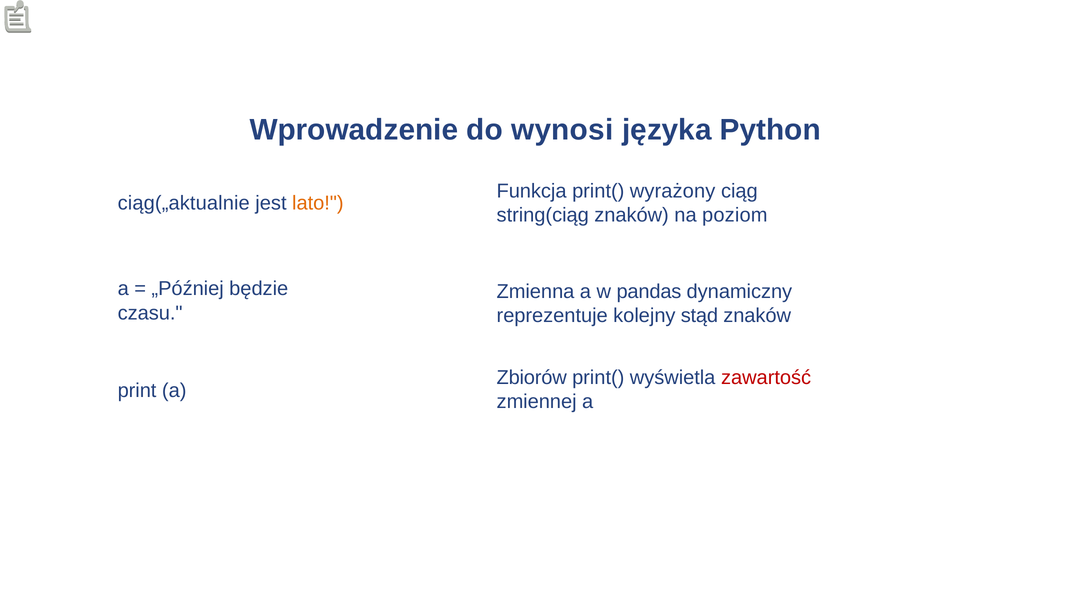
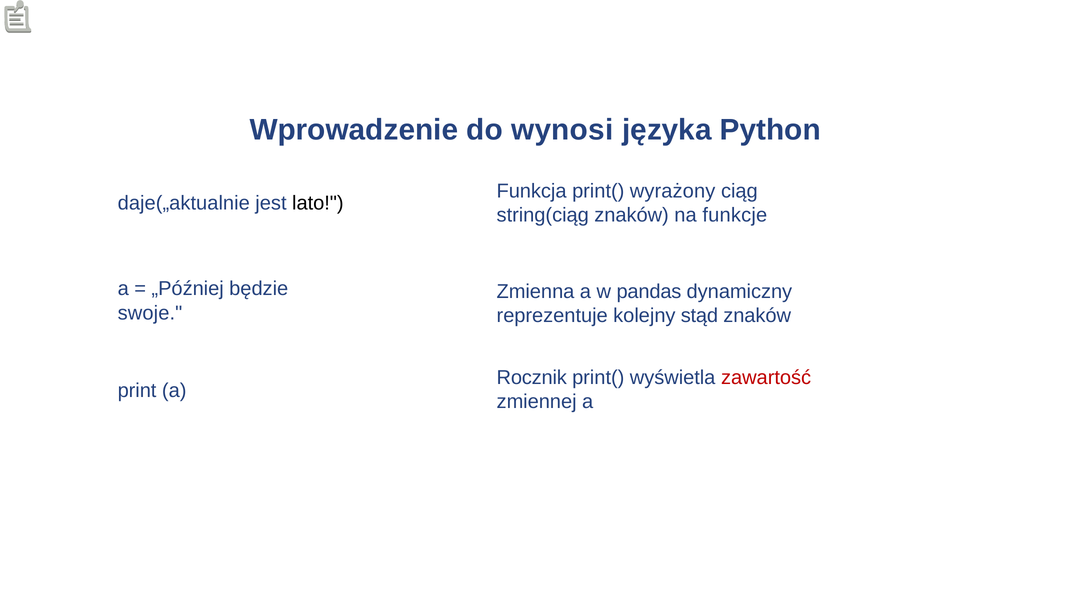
ciąg(„aktualnie: ciąg(„aktualnie -> daje(„aktualnie (184, 203)
lato colour: orange -> black (318, 203)
poziom: poziom -> funkcje (735, 215)
czasu: czasu -> swoje (150, 313)
Zbiorów: Zbiorów -> Rocznik (532, 378)
